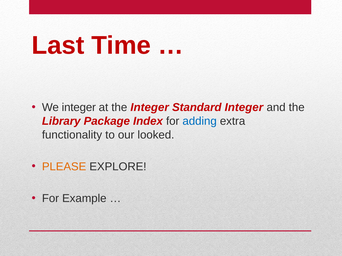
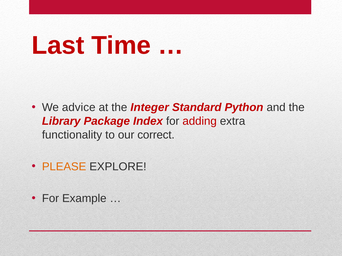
We integer: integer -> advice (79, 108)
Standard Integer: Integer -> Python (244, 108)
adding colour: blue -> red (200, 121)
looked: looked -> correct (156, 135)
